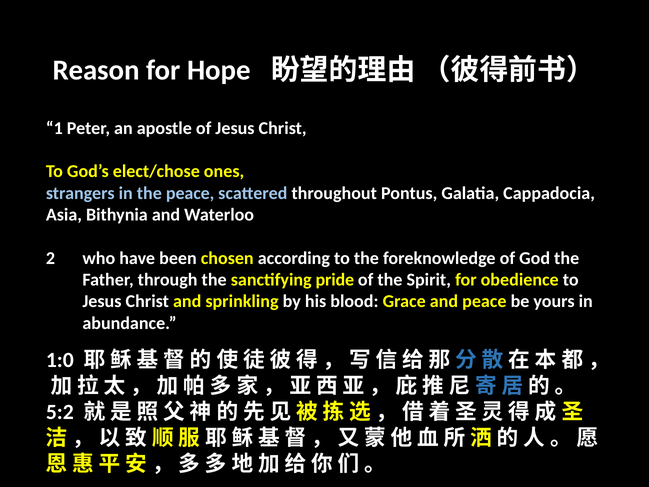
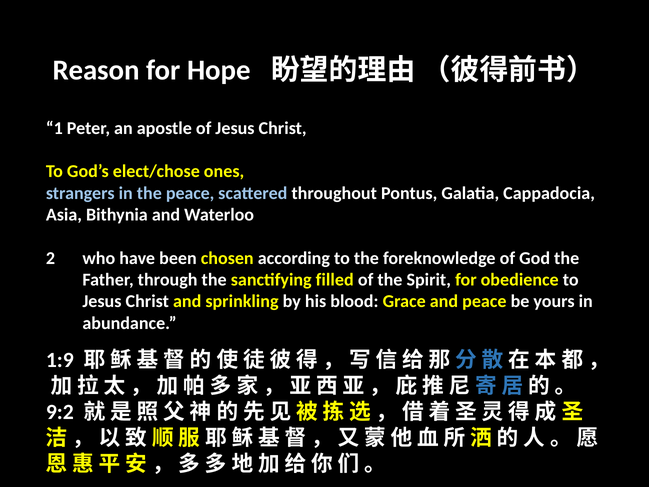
pride: pride -> filled (335, 280)
1:0: 1:0 -> 1:9 (60, 360)
5:2: 5:2 -> 9:2 (60, 412)
